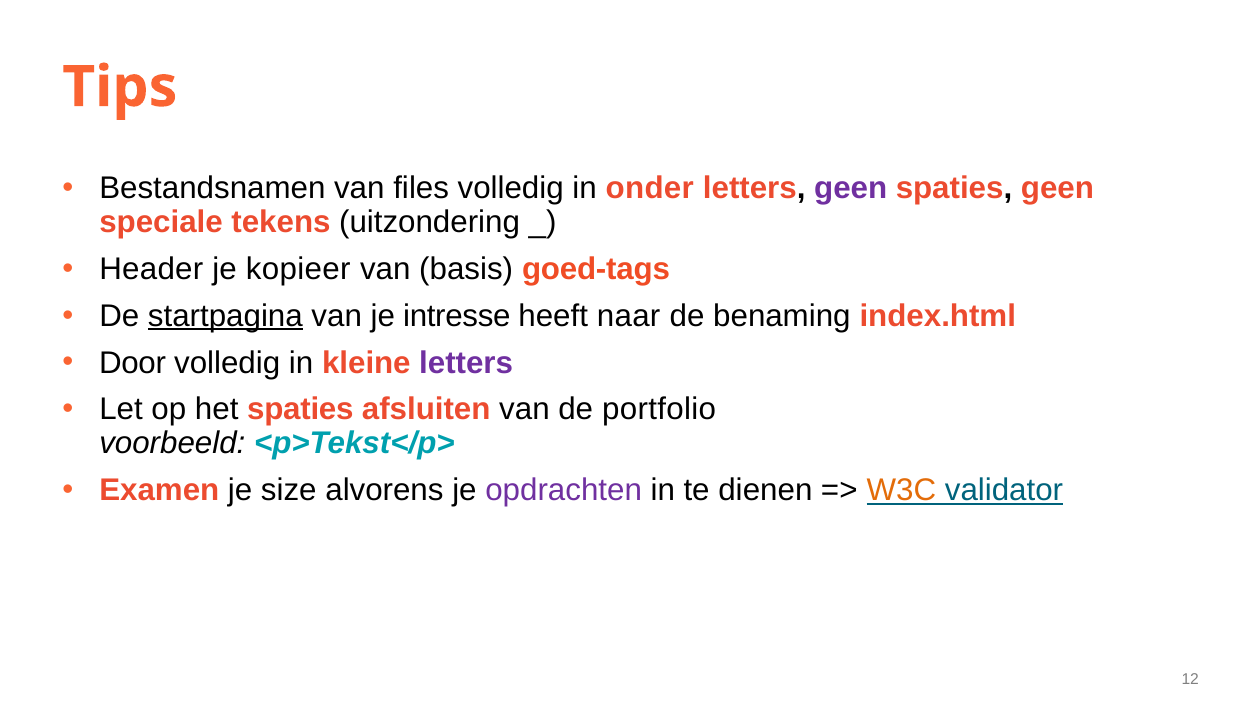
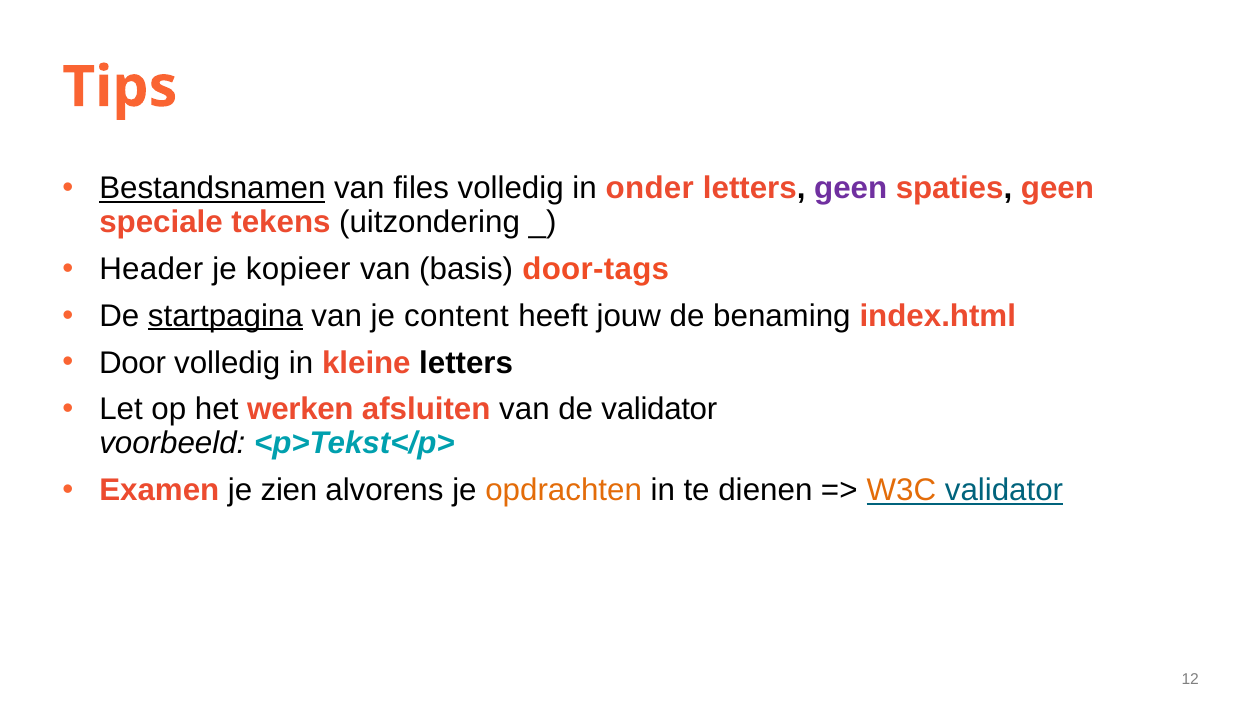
Bestandsnamen underline: none -> present (212, 189)
goed-tags: goed-tags -> door-tags (596, 269)
intresse: intresse -> content (457, 316)
naar: naar -> jouw (629, 316)
letters colour: purple -> black (466, 363)
het spaties: spaties -> werken (300, 410)
de portfolio: portfolio -> validator (659, 410)
size: size -> zien (289, 490)
opdrachten colour: purple -> orange (564, 490)
